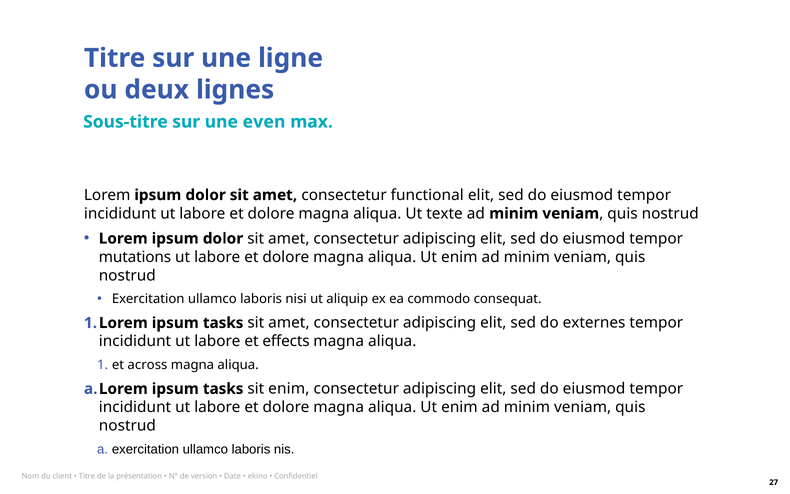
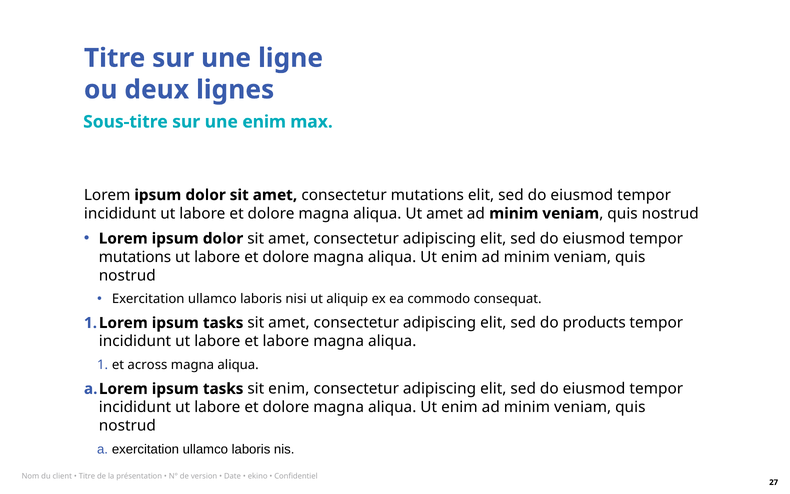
une even: even -> enim (264, 122)
consectetur functional: functional -> mutations (427, 195)
Ut texte: texte -> amet (445, 213)
externes: externes -> products (594, 323)
et effects: effects -> labore (286, 341)
